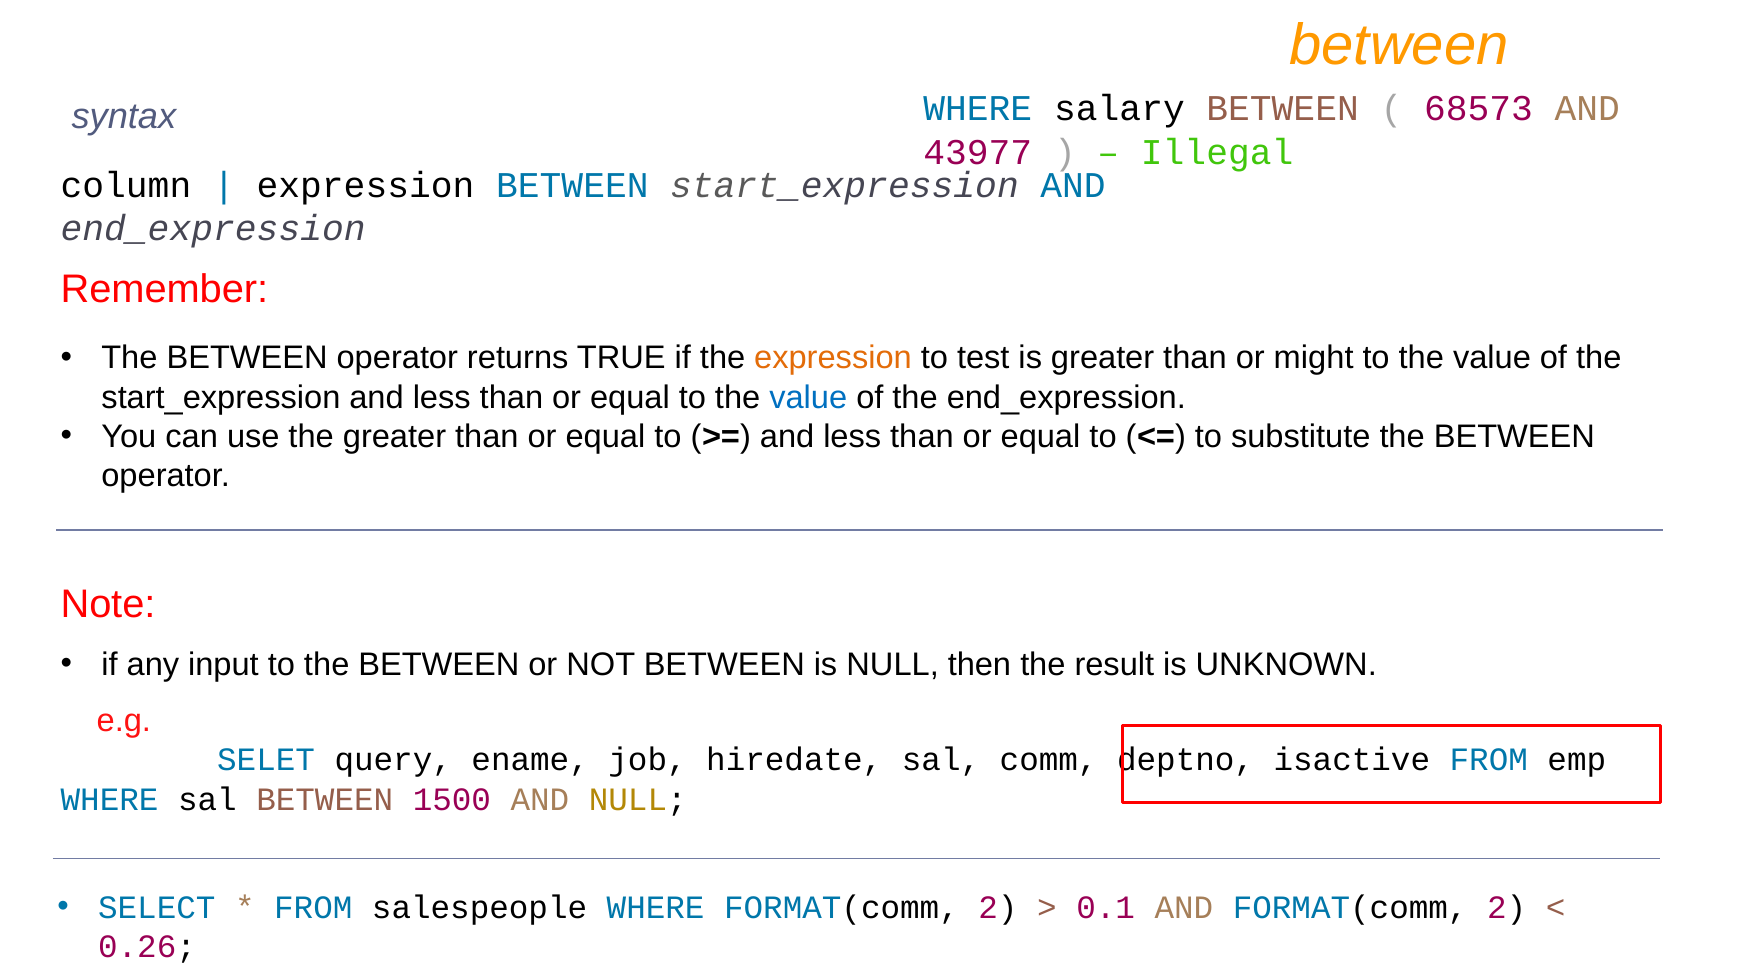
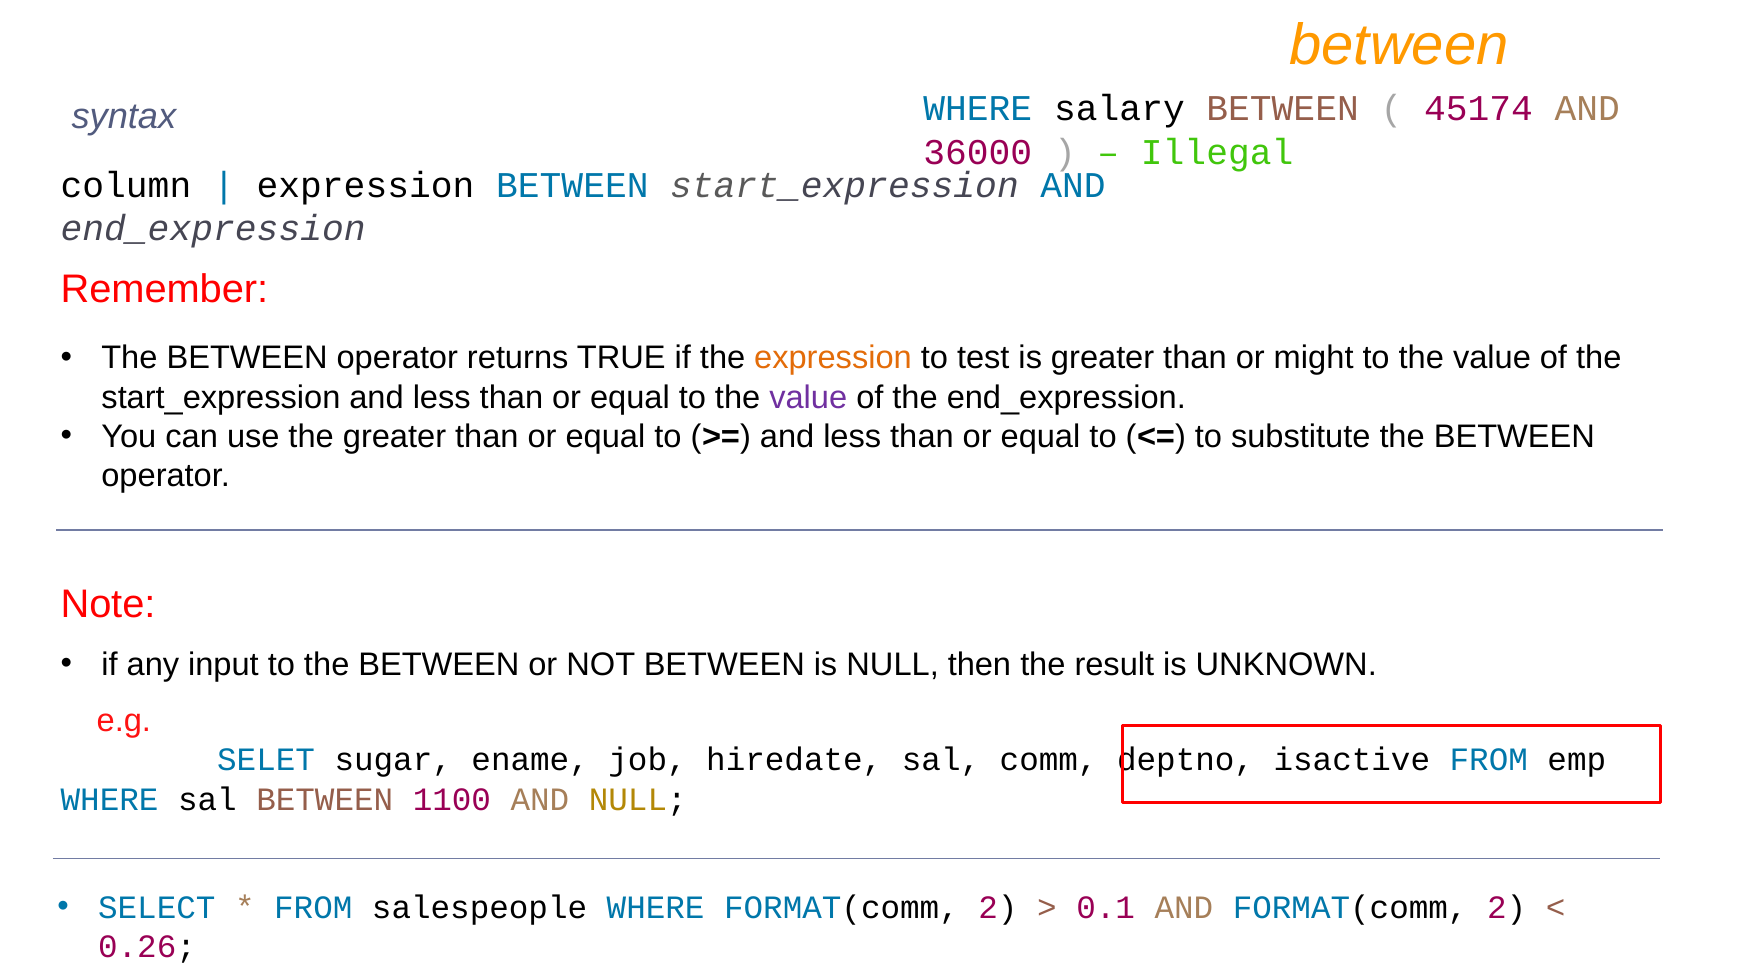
68573: 68573 -> 45174 (1478, 109)
43977: 43977 -> 36000 (978, 152)
value colour: blue -> purple (808, 397)
query: query -> sugar (393, 760)
1500: 1500 -> 1100 (452, 799)
